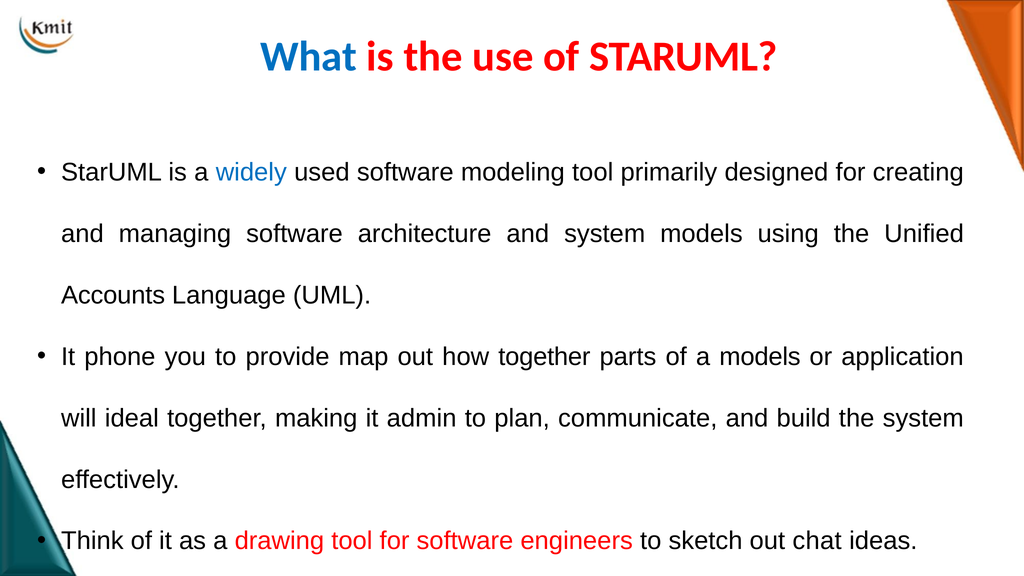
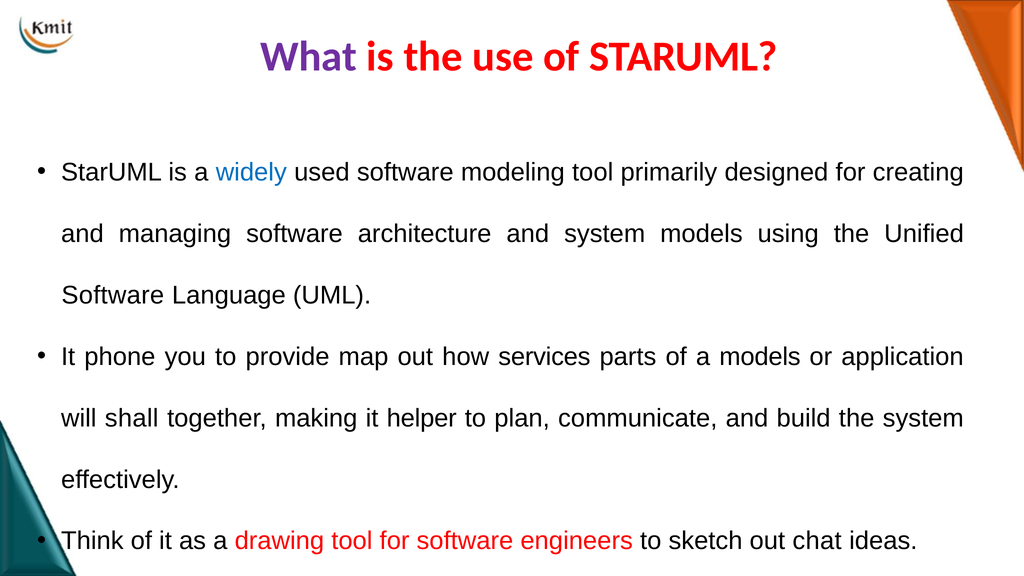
What colour: blue -> purple (309, 56)
Accounts: Accounts -> Software (113, 295)
how together: together -> services (544, 357)
ideal: ideal -> shall (132, 418)
admin: admin -> helper (422, 418)
